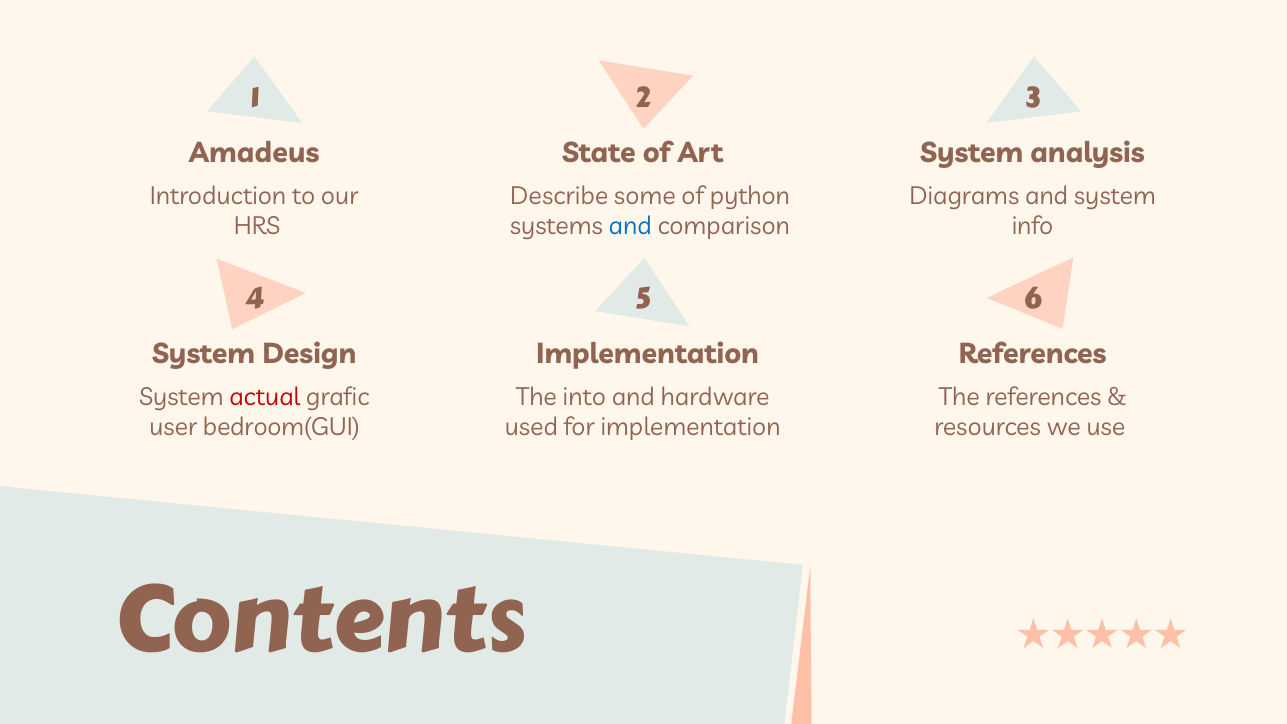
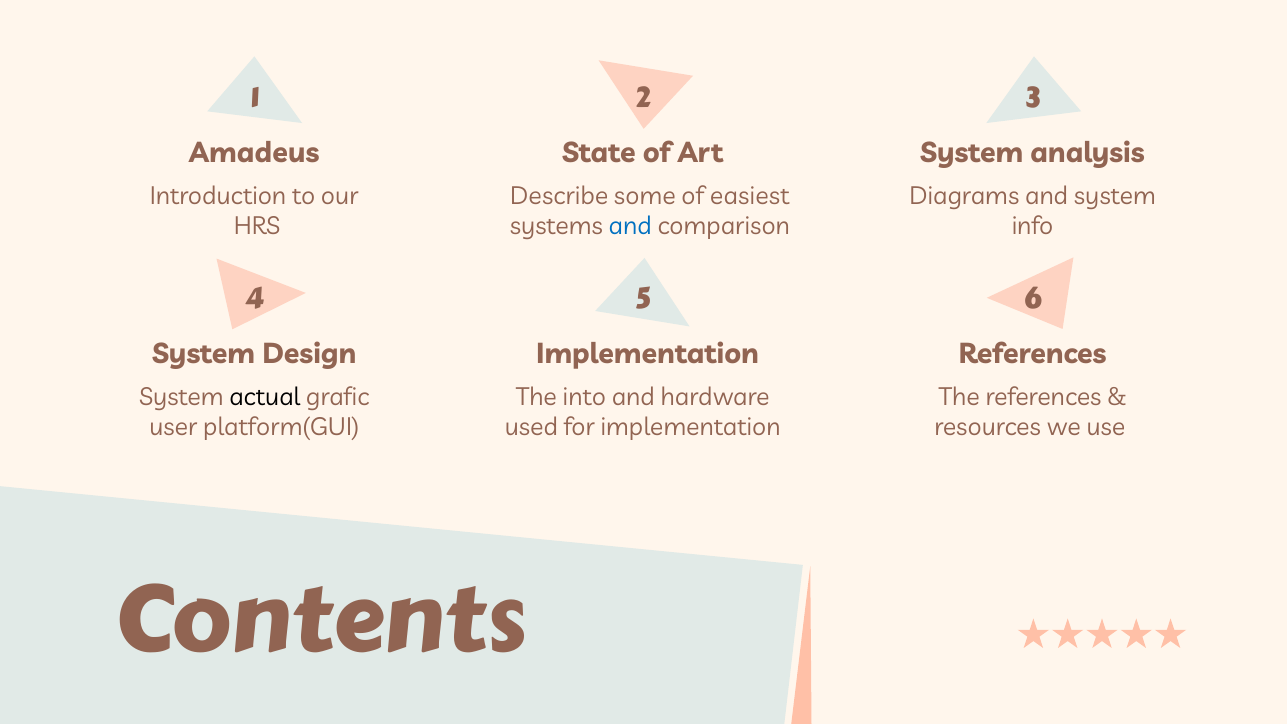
python: python -> easiest (750, 196)
actual colour: red -> black (265, 398)
bedroom(GUI: bedroom(GUI -> platform(GUI (281, 428)
